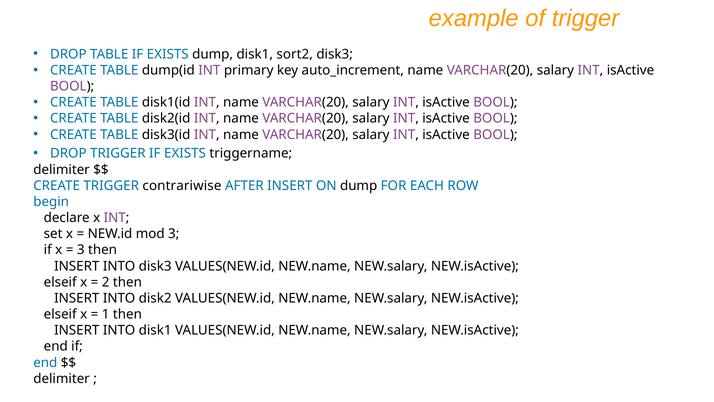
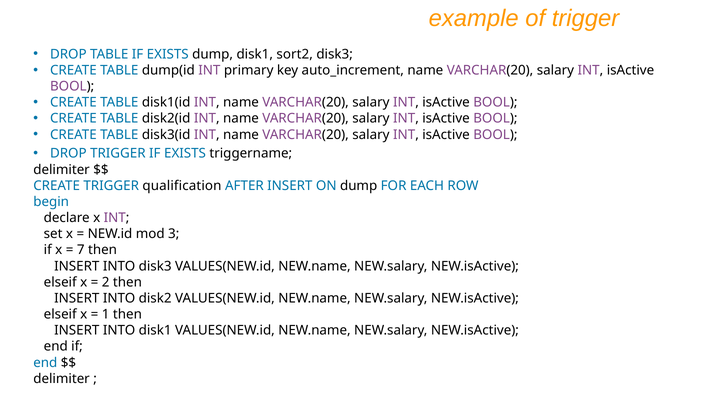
contrariwise: contrariwise -> qualification (182, 186)
3: 3 -> 7 (81, 250)
